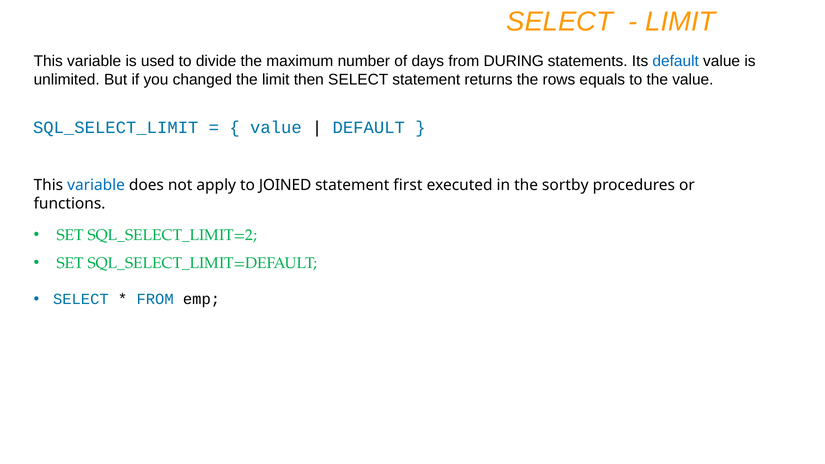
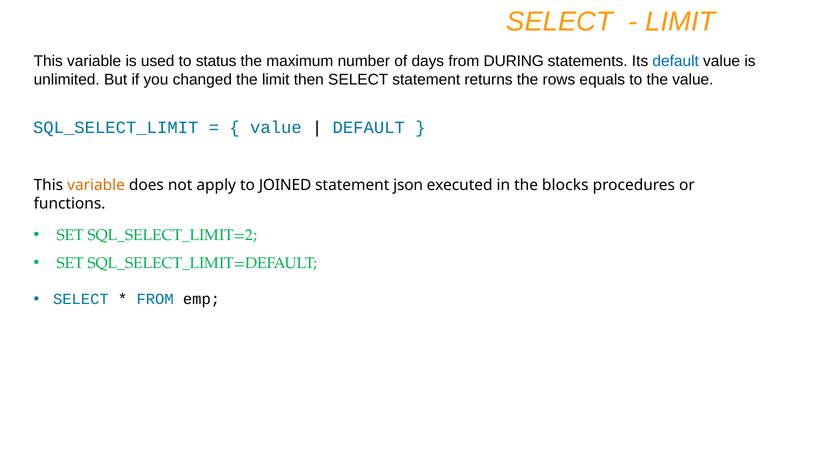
divide: divide -> status (216, 61)
variable colour: blue -> orange (96, 185)
first: first -> json (408, 185)
sortby: sortby -> blocks (565, 185)
